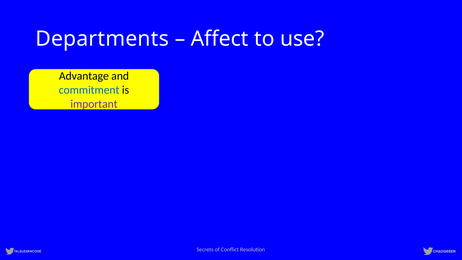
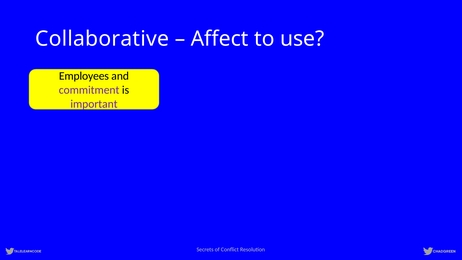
Departments: Departments -> Collaborative (102, 39)
Advantage: Advantage -> Employees (84, 76)
commitment colour: blue -> purple (89, 90)
